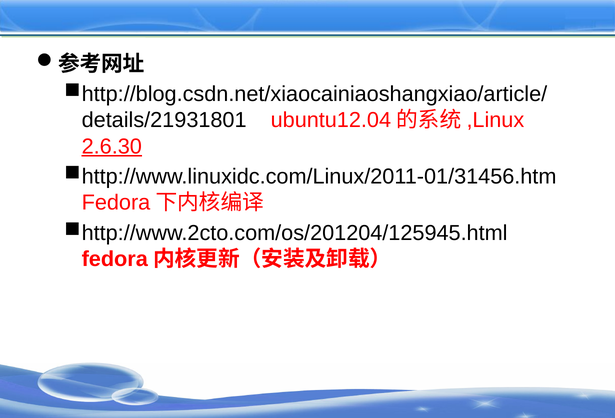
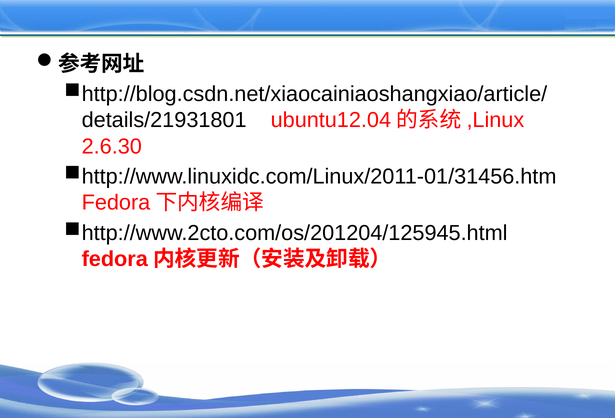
2.6.30 underline: present -> none (112, 146)
